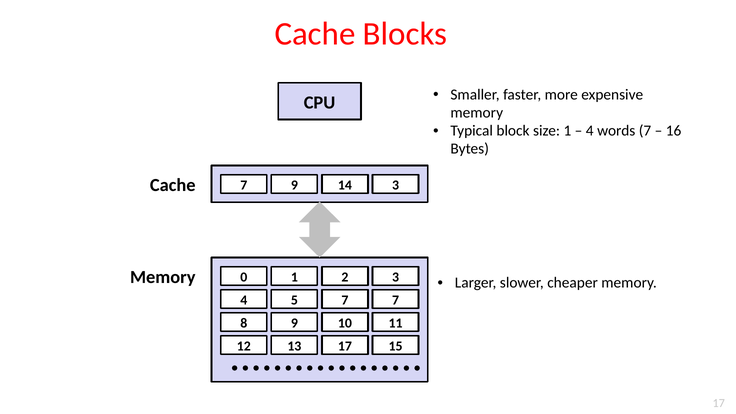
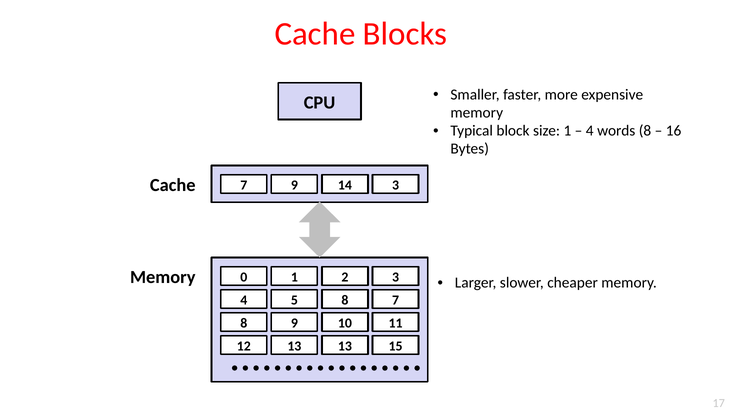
words 7: 7 -> 8 (645, 131)
5 7: 7 -> 8 (345, 300)
13 17: 17 -> 13 (345, 346)
